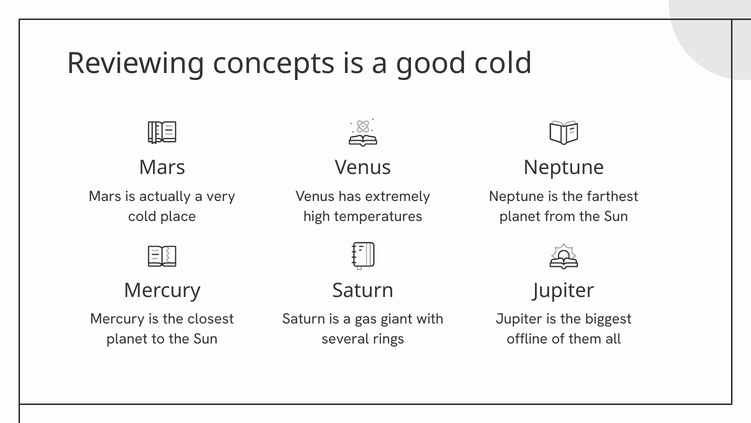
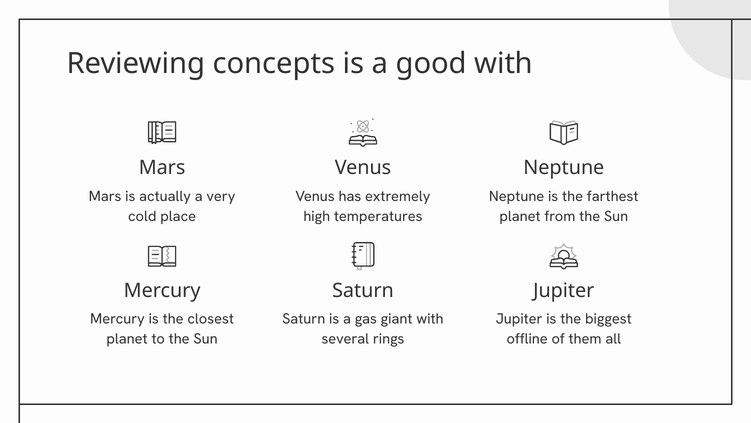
good cold: cold -> with (504, 64)
